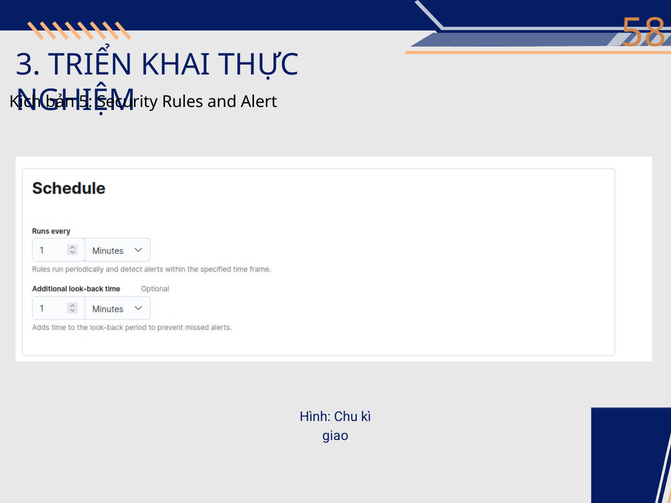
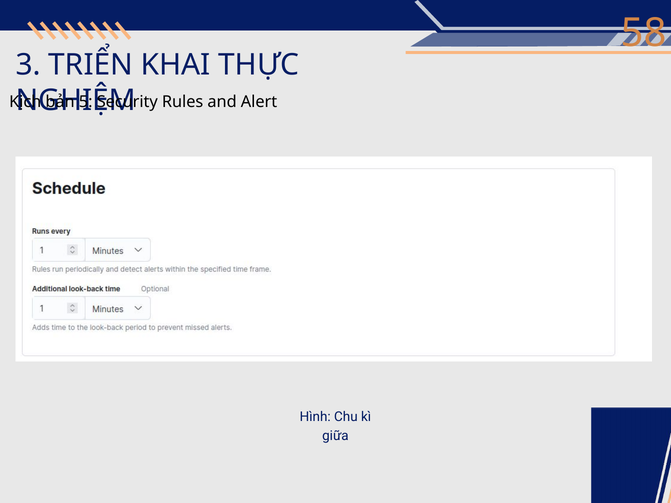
giao: giao -> giữa (335, 436)
